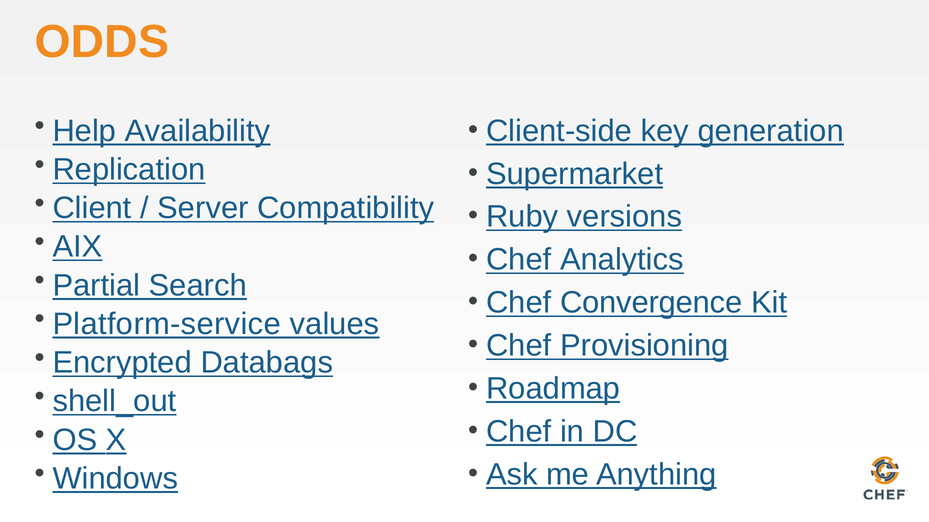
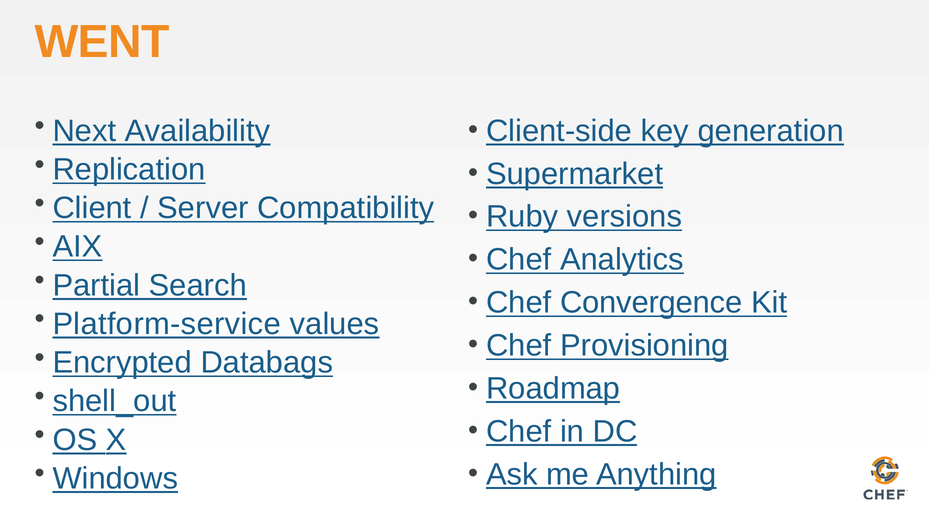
ODDS: ODDS -> WENT (102, 42)
Help: Help -> Next (84, 131)
